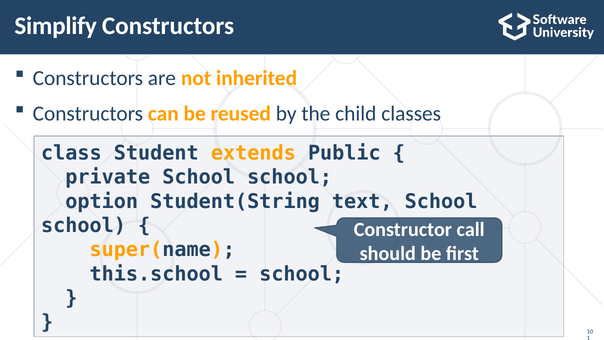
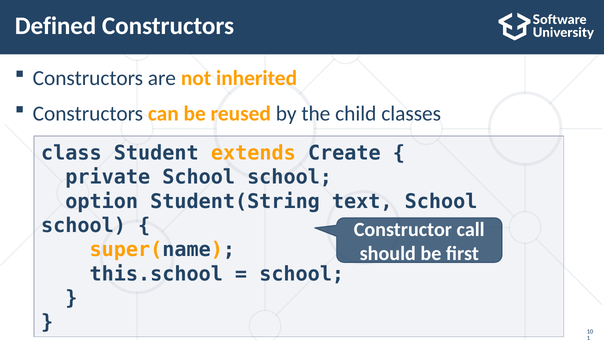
Simplify: Simplify -> Defined (56, 26)
Public: Public -> Create (344, 153)
